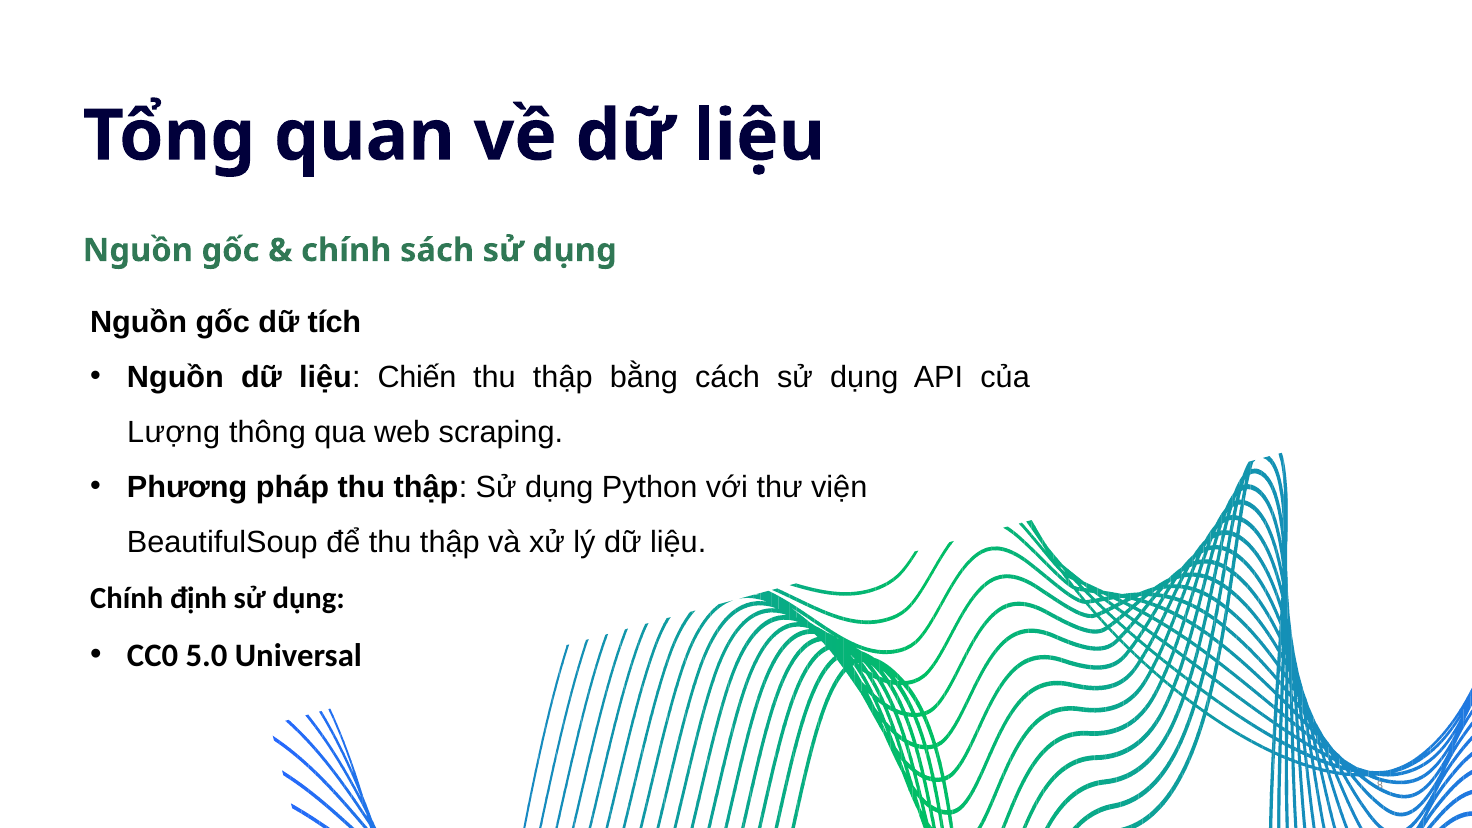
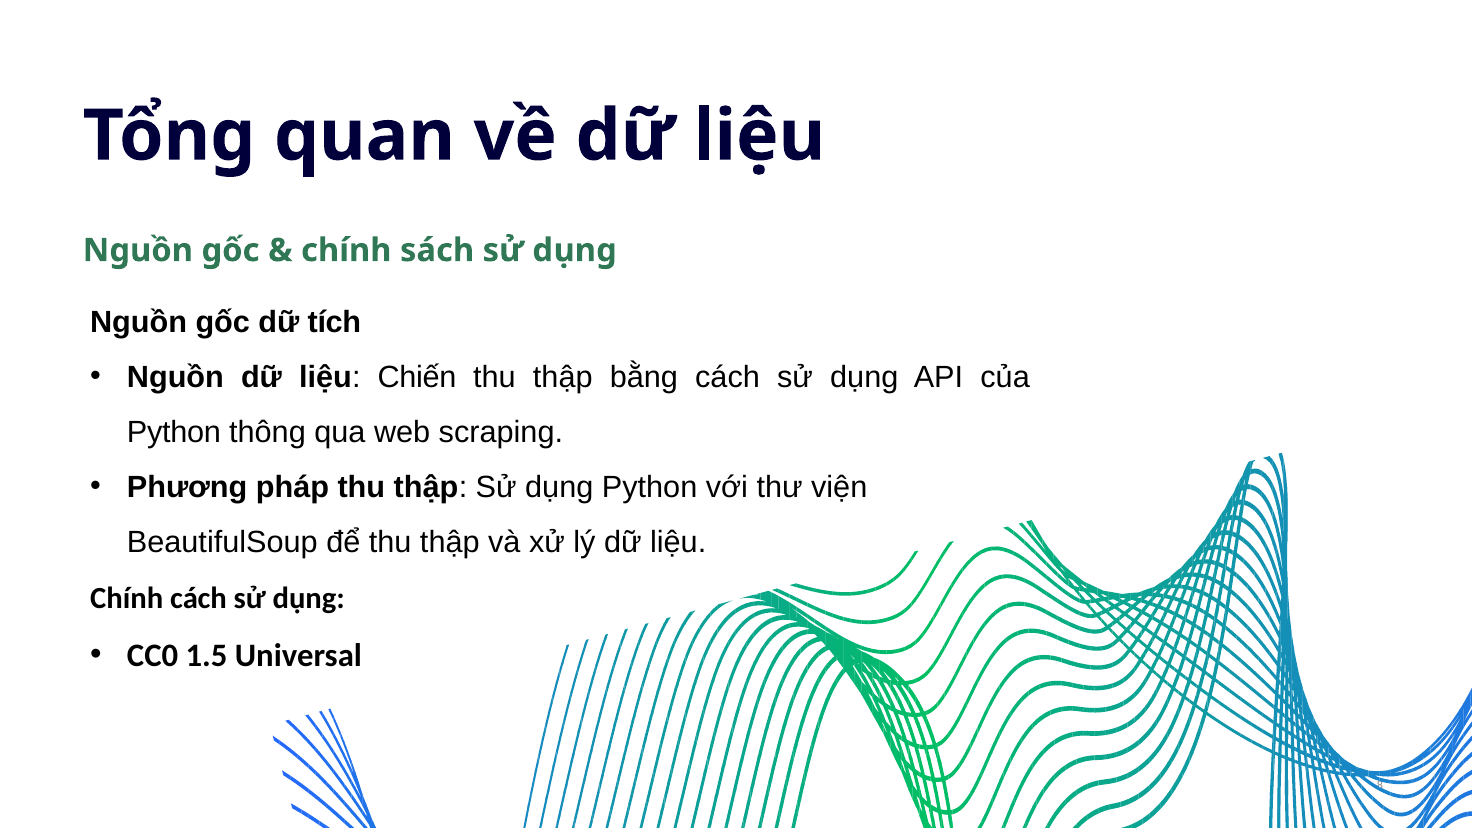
Lượng: Lượng -> Python (174, 432)
Chính định: định -> cách (198, 598)
5.0: 5.0 -> 1.5 (207, 656)
